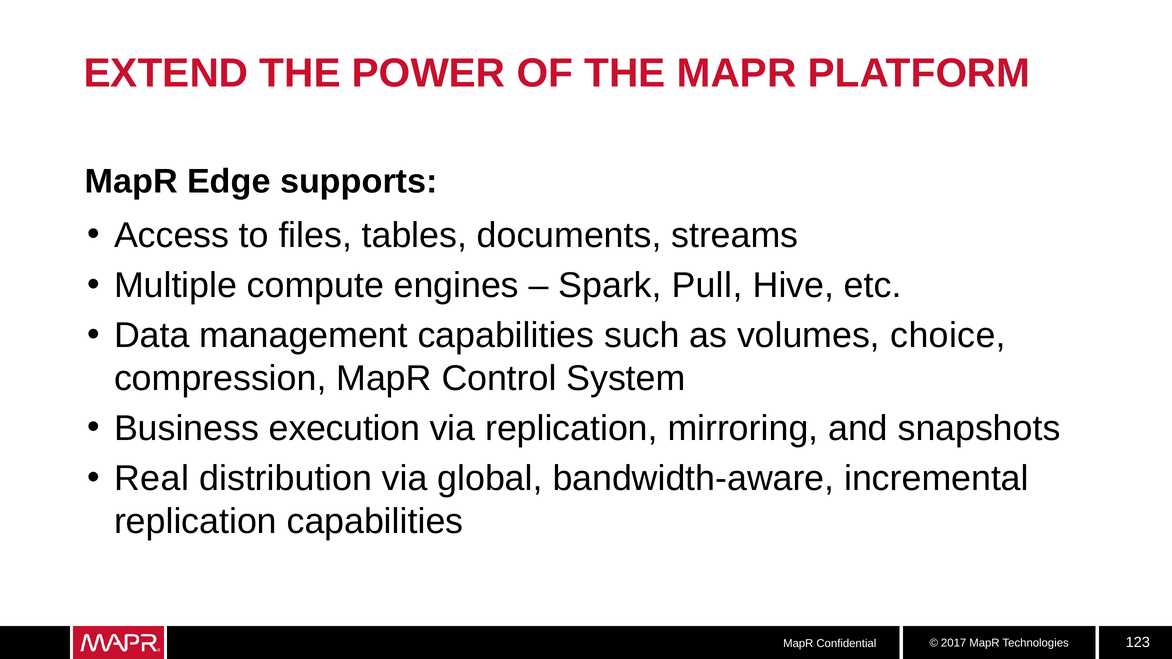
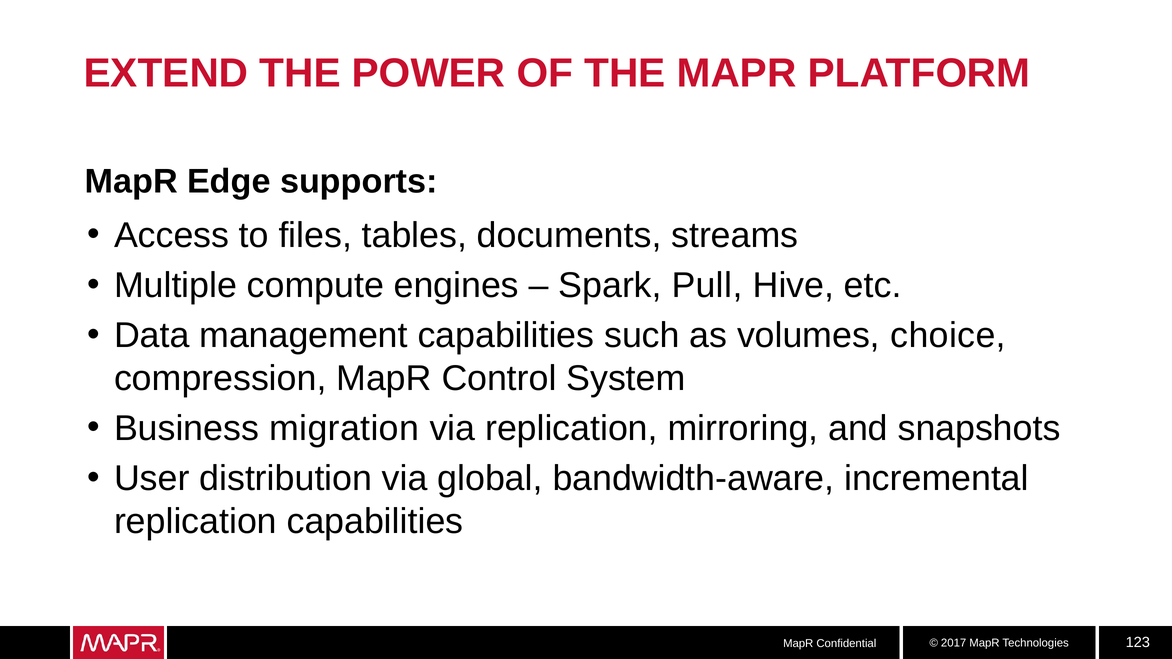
execution: execution -> migration (344, 429)
Real: Real -> User (152, 479)
